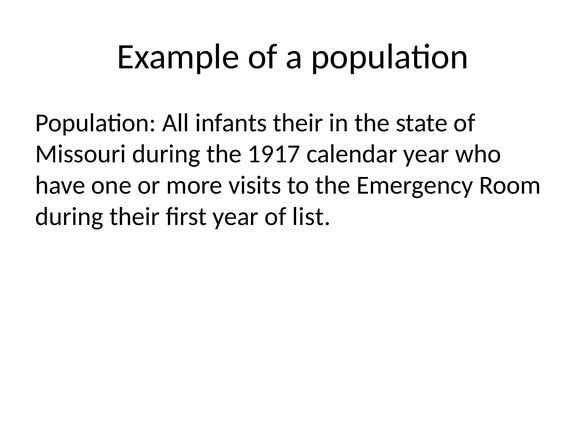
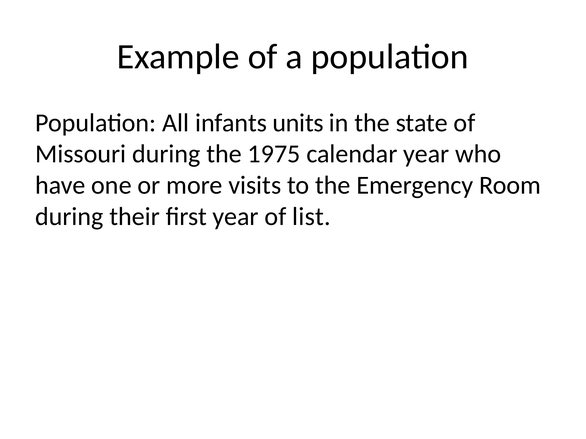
infants their: their -> units (298, 123)
1917: 1917 -> 1975 (274, 154)
